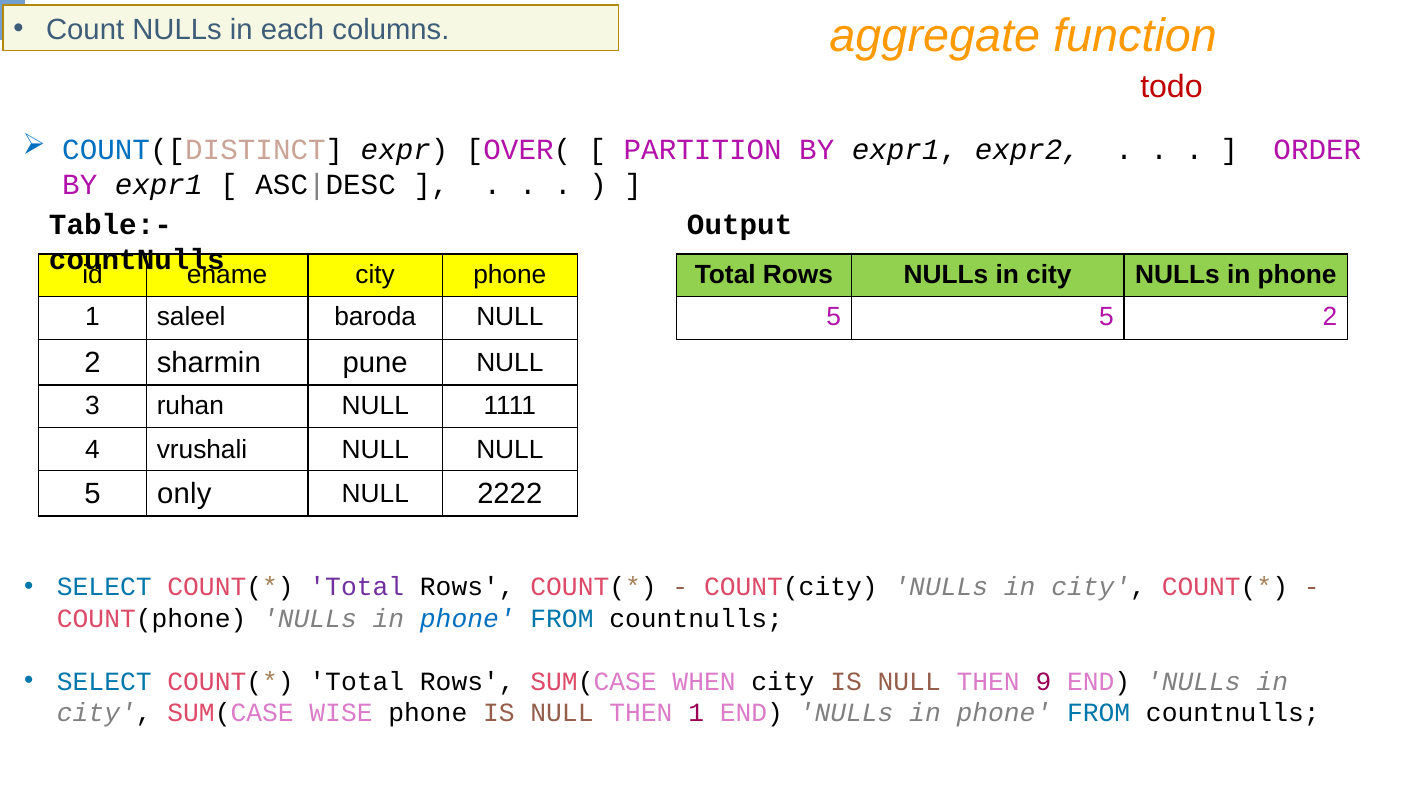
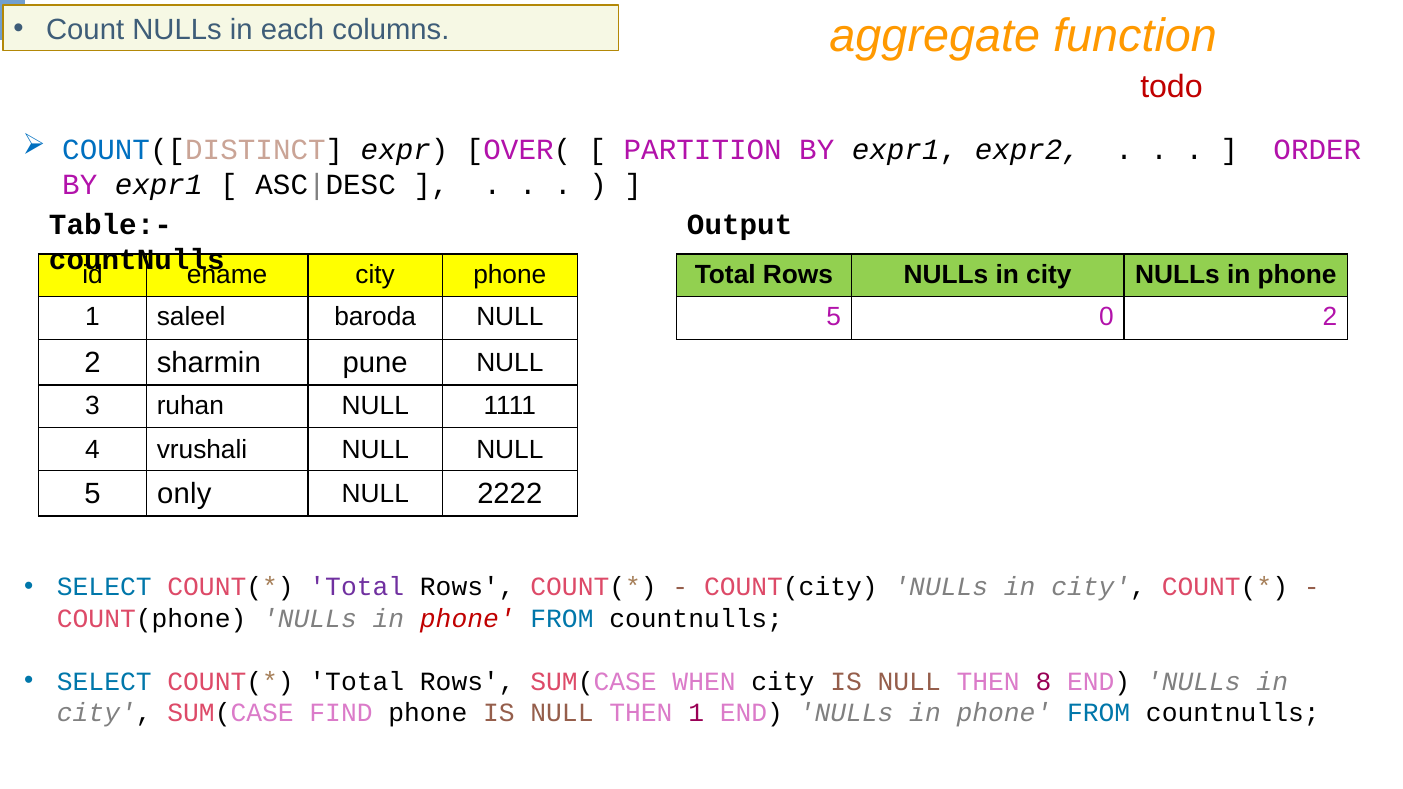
5 5: 5 -> 0 (1106, 317)
phone colour: blue -> red (467, 619)
9: 9 -> 8 (1043, 682)
WISE: WISE -> FIND (341, 713)
